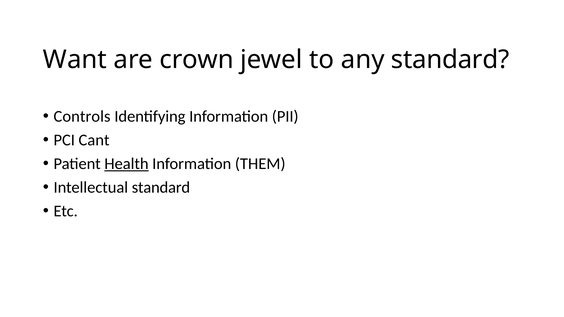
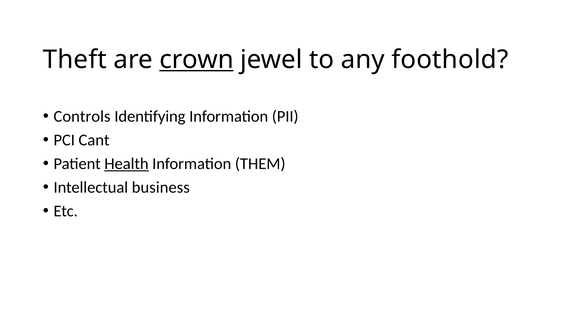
Want: Want -> Theft (75, 60)
crown underline: none -> present (197, 60)
any standard: standard -> foothold (450, 60)
Intellectual standard: standard -> business (161, 187)
